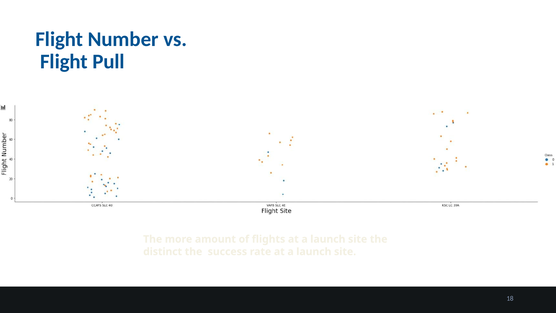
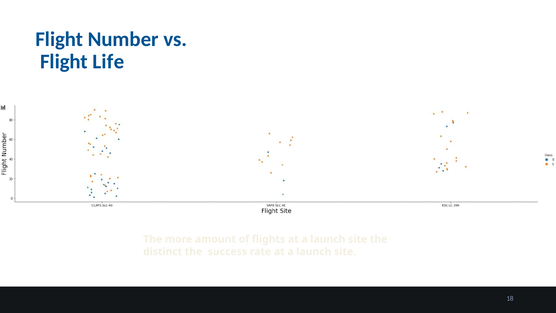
Pull: Pull -> Life (108, 62)
